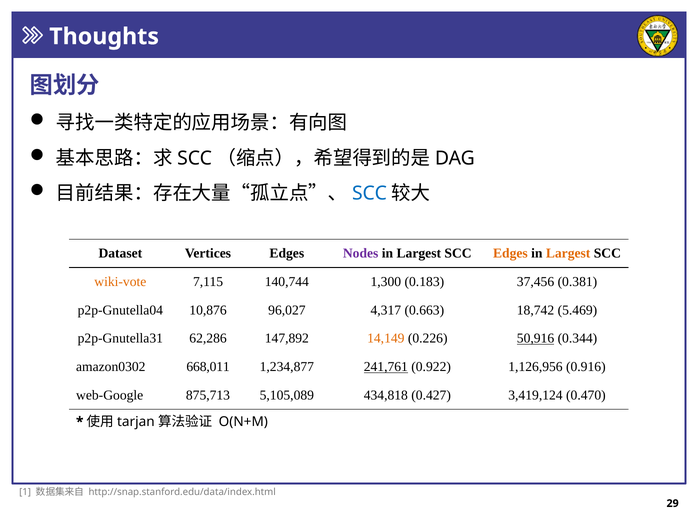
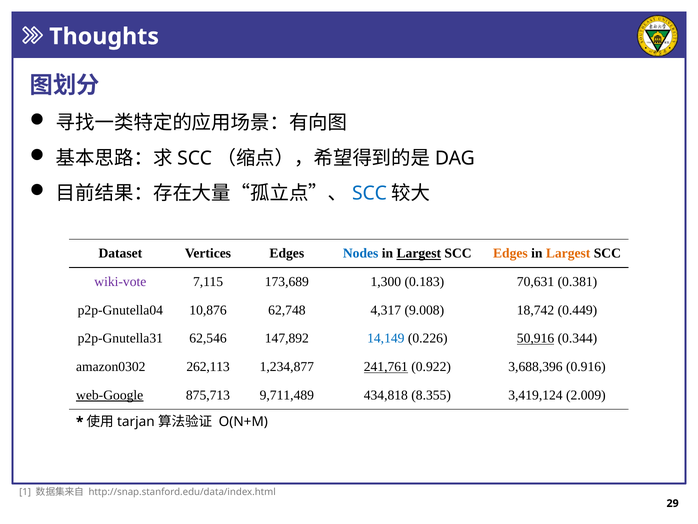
Nodes colour: purple -> blue (361, 253)
Largest underline: none -> present (419, 253)
wiki-vote colour: orange -> purple (120, 282)
140,744: 140,744 -> 173,689 (287, 282)
37,456: 37,456 -> 70,631 (536, 282)
96,027: 96,027 -> 62,748 (287, 310)
0.663: 0.663 -> 9.008 (424, 310)
5.469: 5.469 -> 0.449 (577, 310)
62,286: 62,286 -> 62,546 (208, 338)
14,149 colour: orange -> blue (386, 338)
668,011: 668,011 -> 262,113 (208, 366)
1,126,956: 1,126,956 -> 3,688,396 (535, 366)
web-Google underline: none -> present (110, 395)
5,105,089: 5,105,089 -> 9,711,489 (287, 395)
0.427: 0.427 -> 8.355 (431, 395)
0.470: 0.470 -> 2.009 (586, 395)
